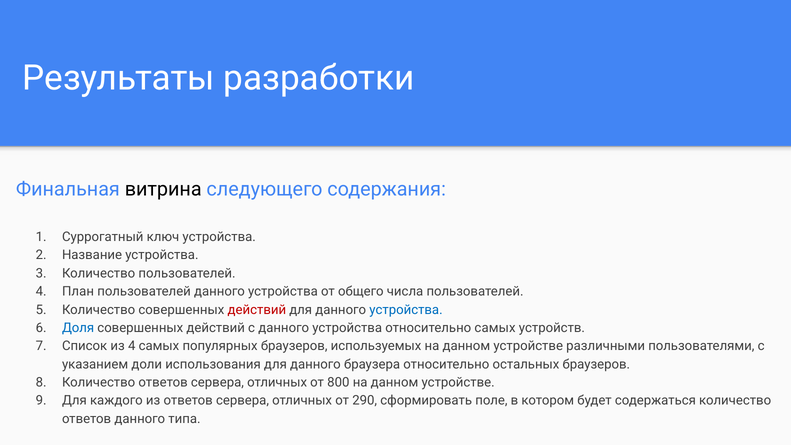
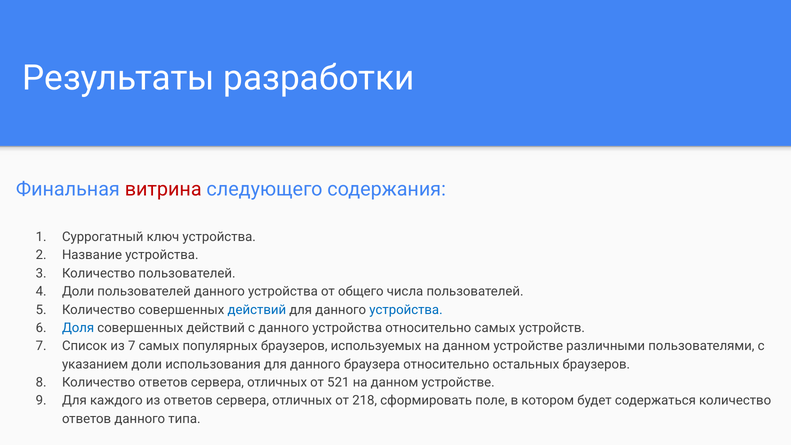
витрина colour: black -> red (163, 189)
План: План -> Доли (78, 291)
действий colour: red -> blue (257, 310)
из 4: 4 -> 7 (132, 346)
800: 800 -> 521 (338, 382)
290: 290 -> 218 (365, 401)
